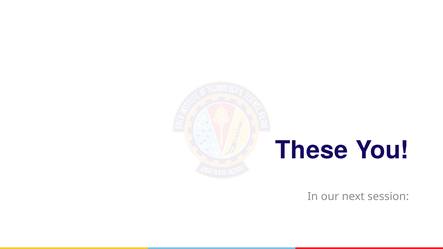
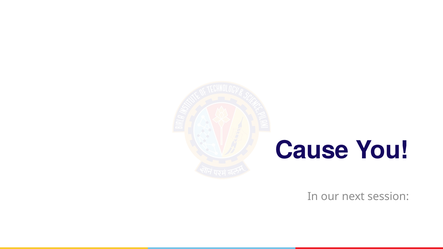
These: These -> Cause (312, 151)
